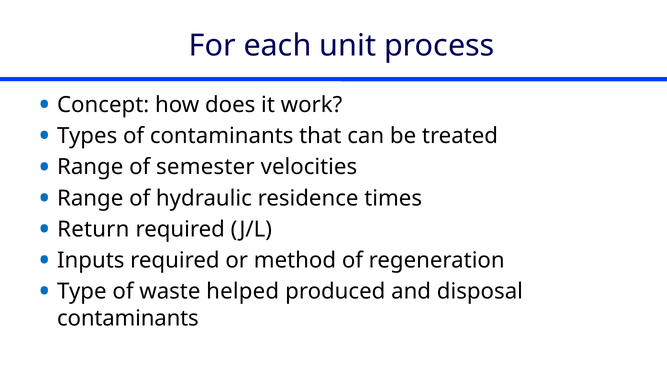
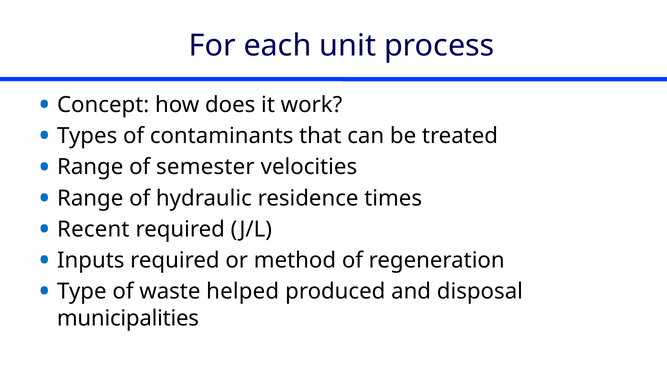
Return: Return -> Recent (93, 229)
contaminants: contaminants -> municipalities (128, 318)
